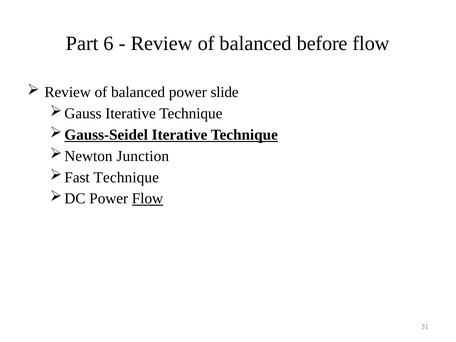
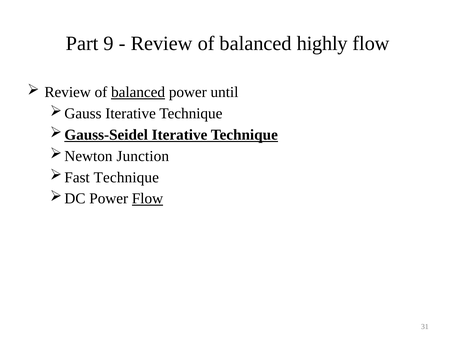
6: 6 -> 9 (109, 44)
before: before -> highly (322, 44)
balanced underline: none -> present (138, 92)
slide: slide -> until (224, 92)
